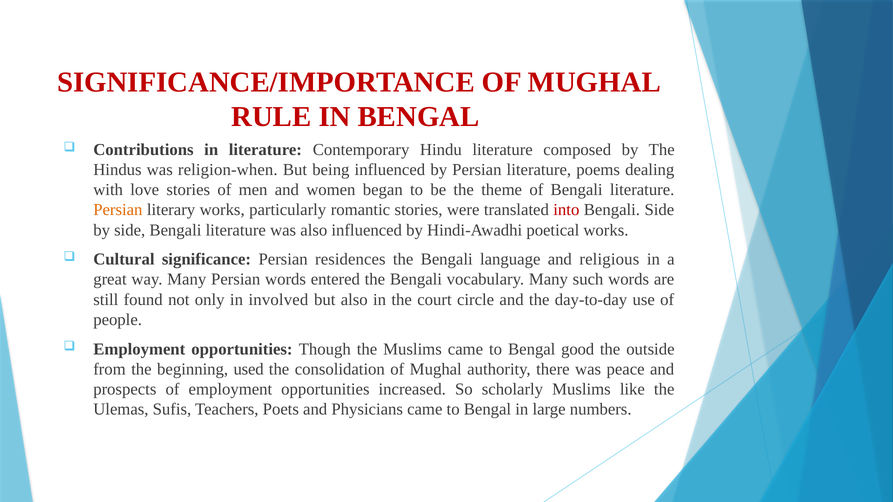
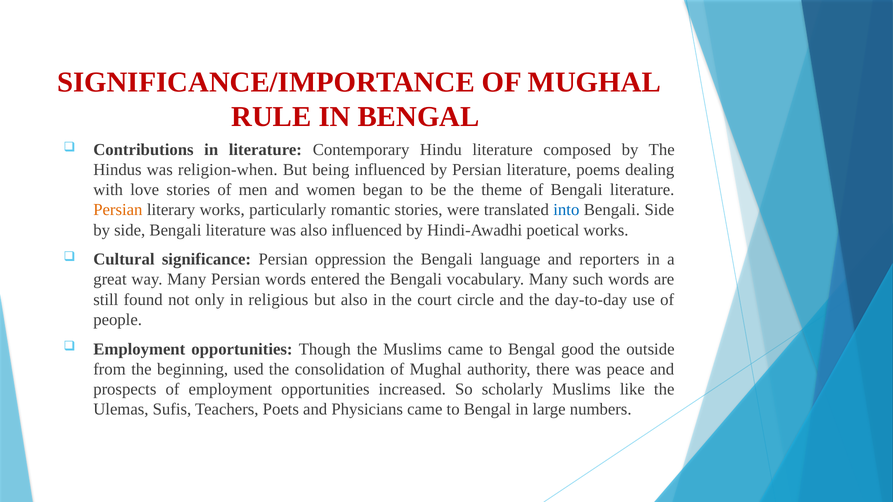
into colour: red -> blue (566, 210)
residences: residences -> oppression (350, 260)
religious: religious -> reporters (609, 260)
involved: involved -> religious (278, 300)
